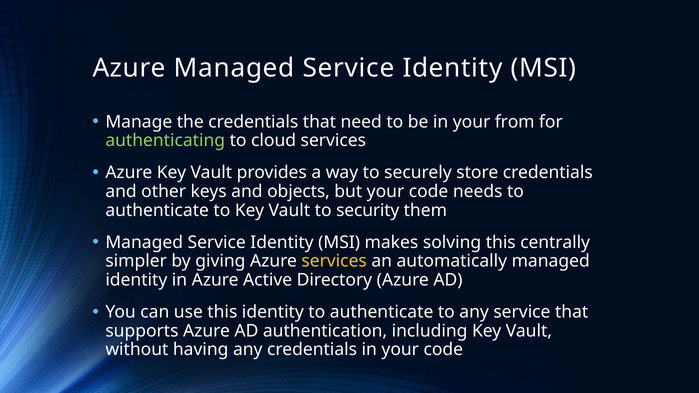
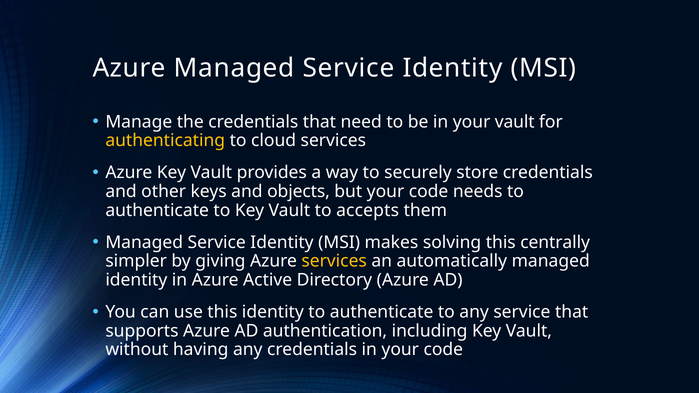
your from: from -> vault (515, 122)
authenticating colour: light green -> yellow (165, 141)
security: security -> accepts (368, 210)
